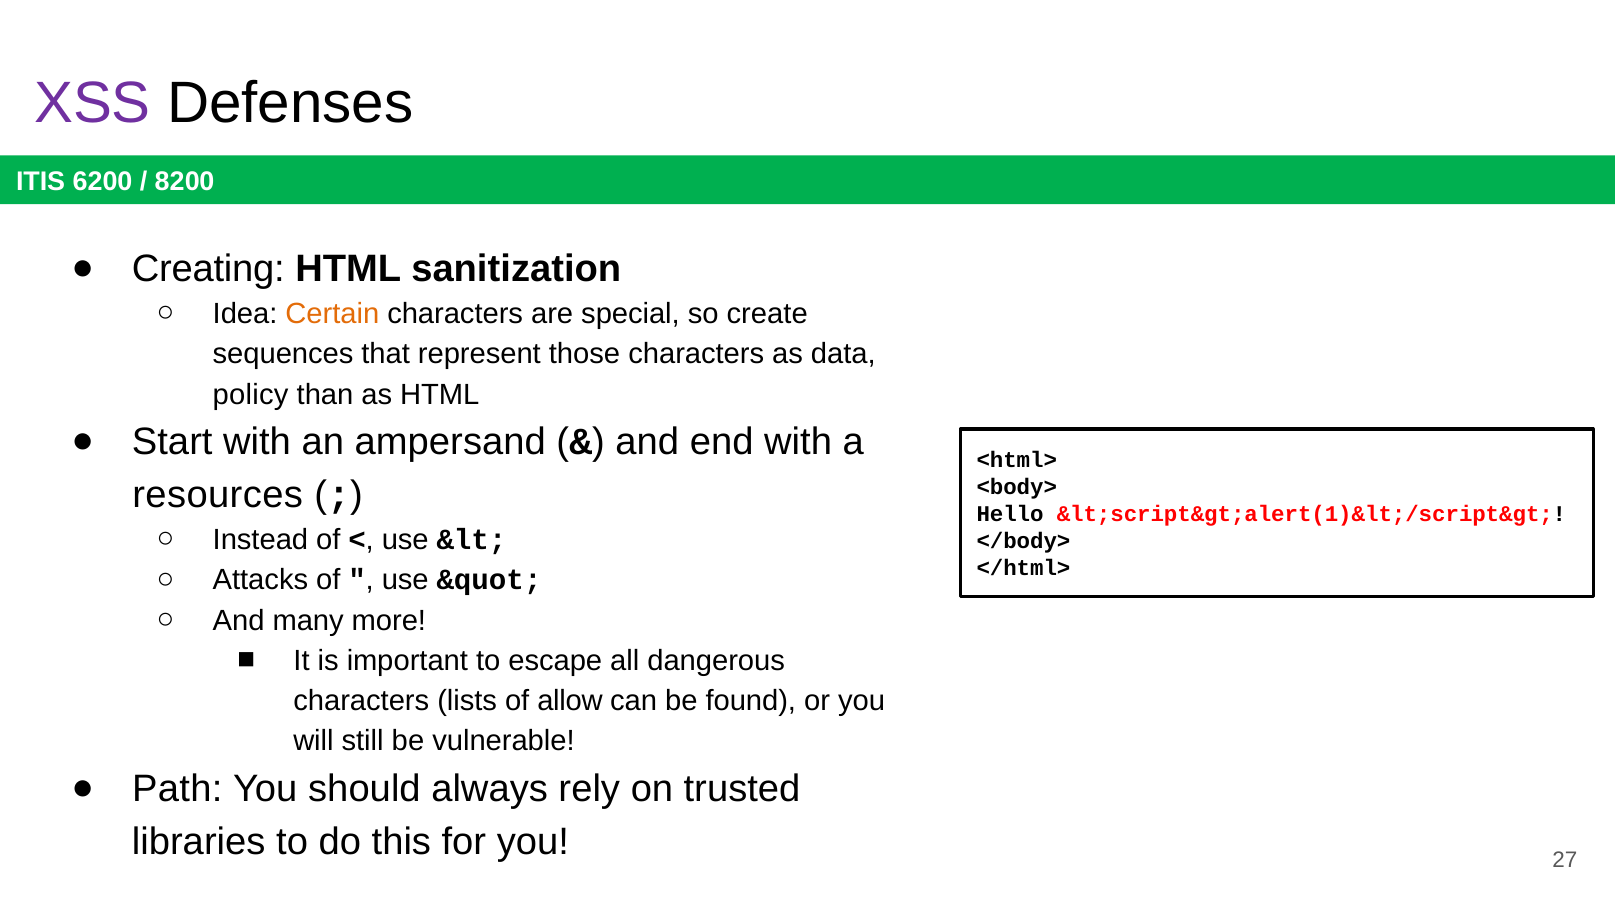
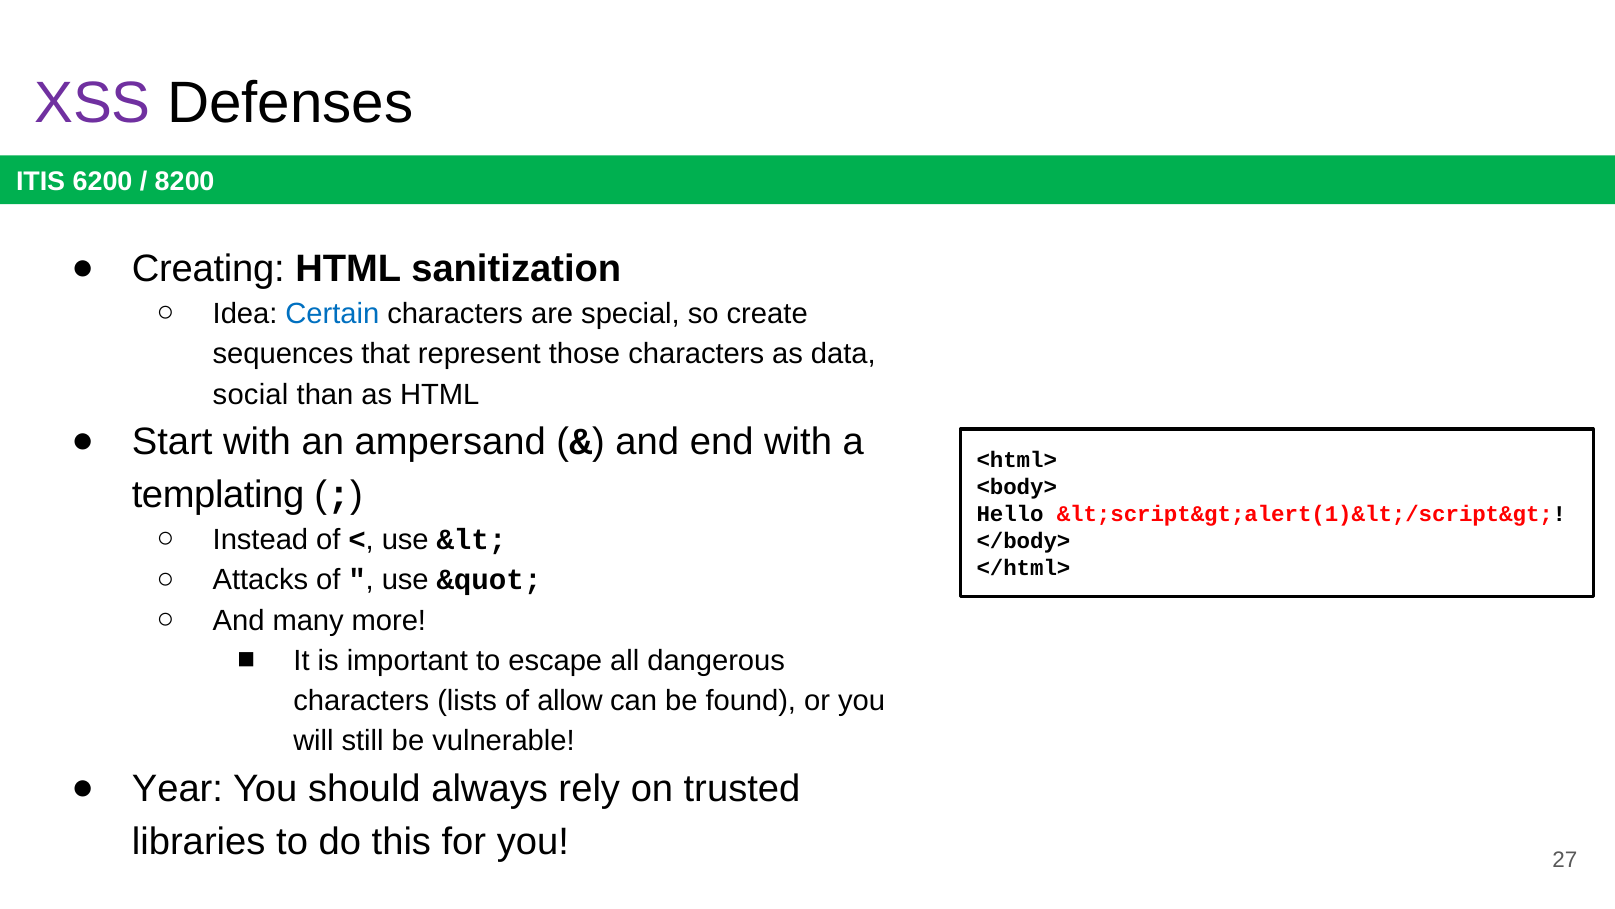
Certain colour: orange -> blue (332, 314)
policy: policy -> social (251, 394)
resources: resources -> templating (218, 495)
Path: Path -> Year (177, 789)
